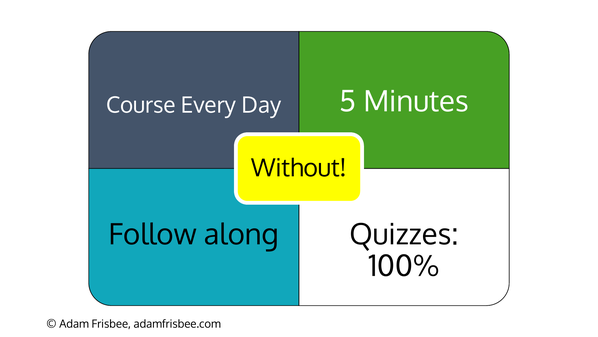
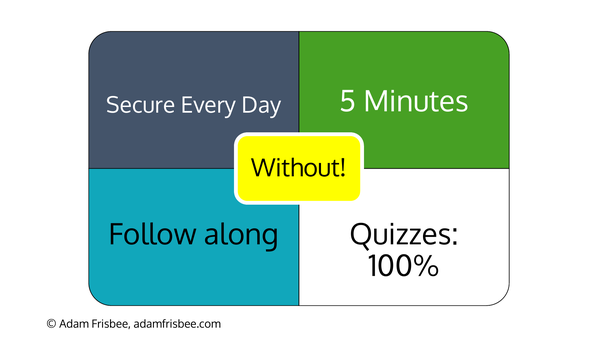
Course: Course -> Secure (141, 105)
